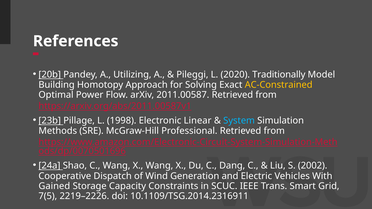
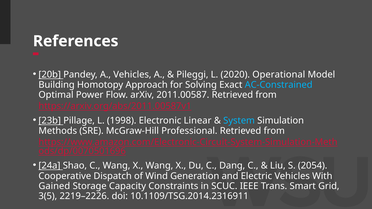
A Utilizing: Utilizing -> Vehicles (132, 75)
Traditionally: Traditionally -> Operational (279, 75)
AC-Constrained colour: yellow -> light blue (279, 85)
2002: 2002 -> 2054 (313, 166)
7(5: 7(5 -> 3(5 (48, 196)
